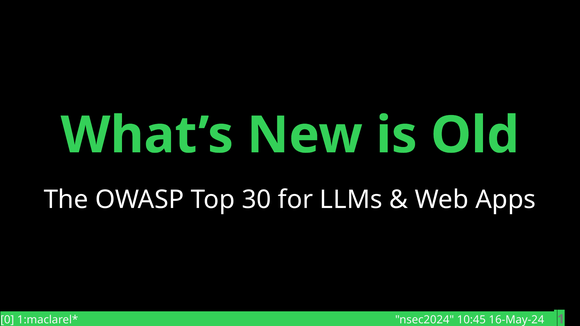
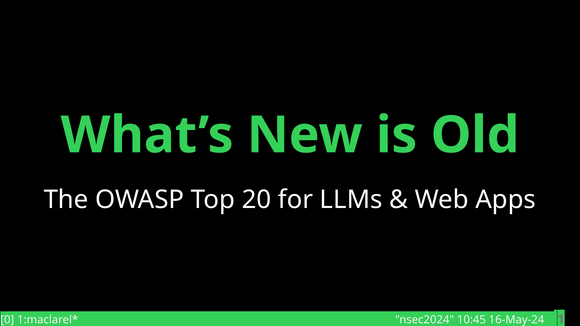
30: 30 -> 20 (256, 200)
